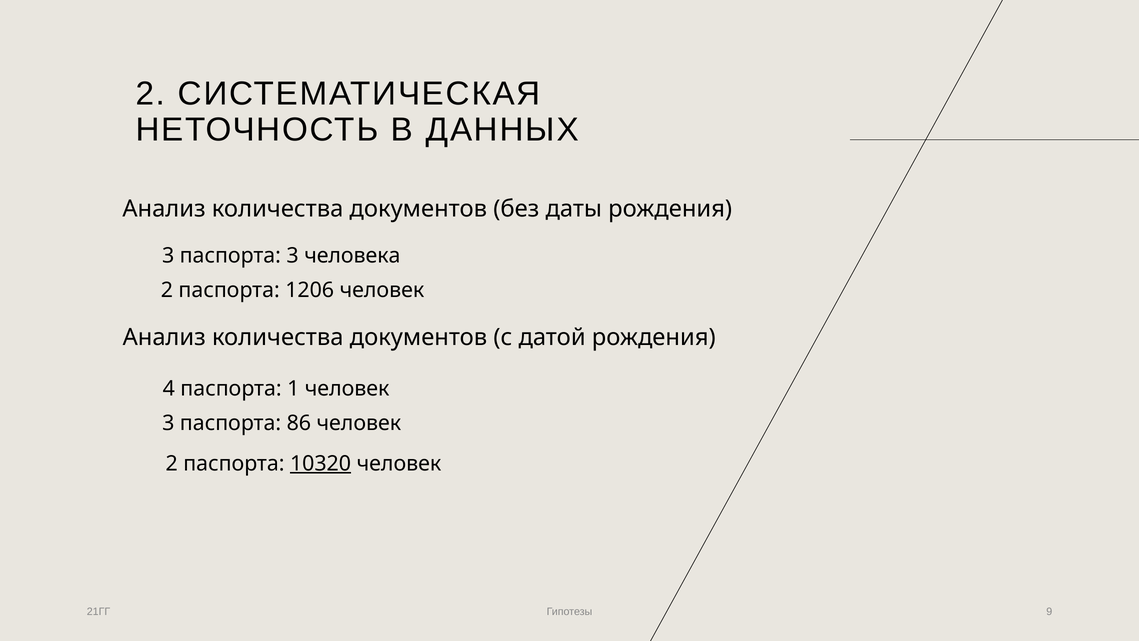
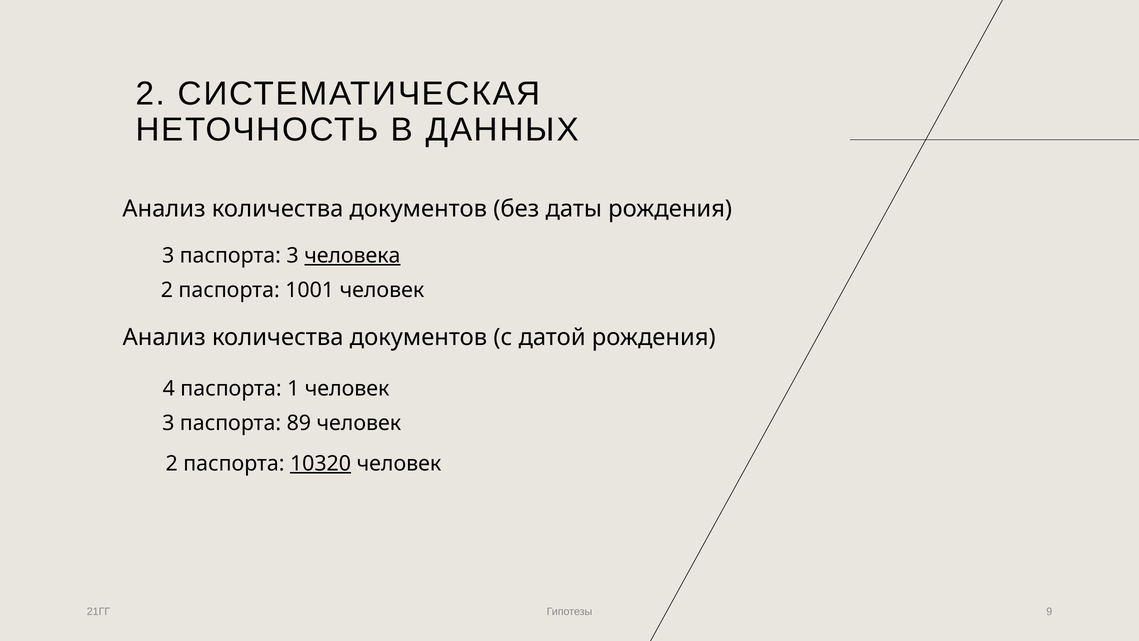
человека underline: none -> present (352, 256)
1206: 1206 -> 1001 (310, 290)
86: 86 -> 89 (299, 423)
